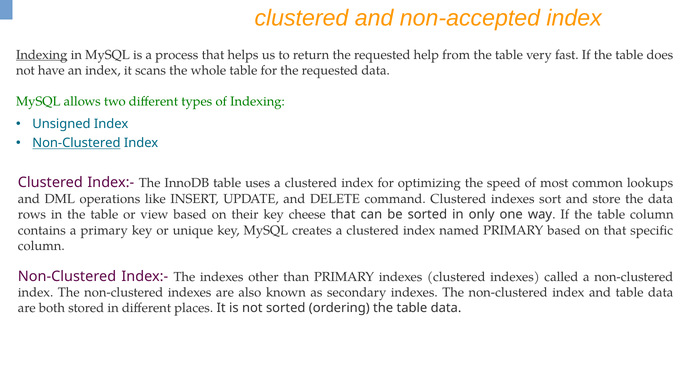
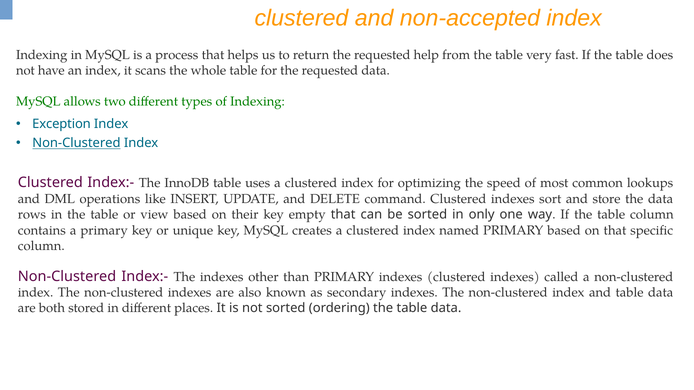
Indexing underline: present -> none (42, 55)
Unsigned: Unsigned -> Exception (61, 124)
cheese: cheese -> empty (307, 215)
